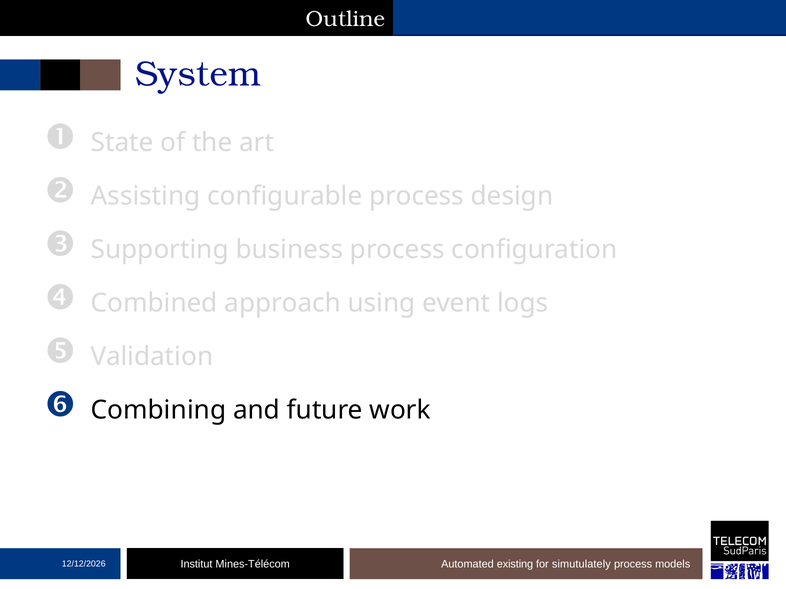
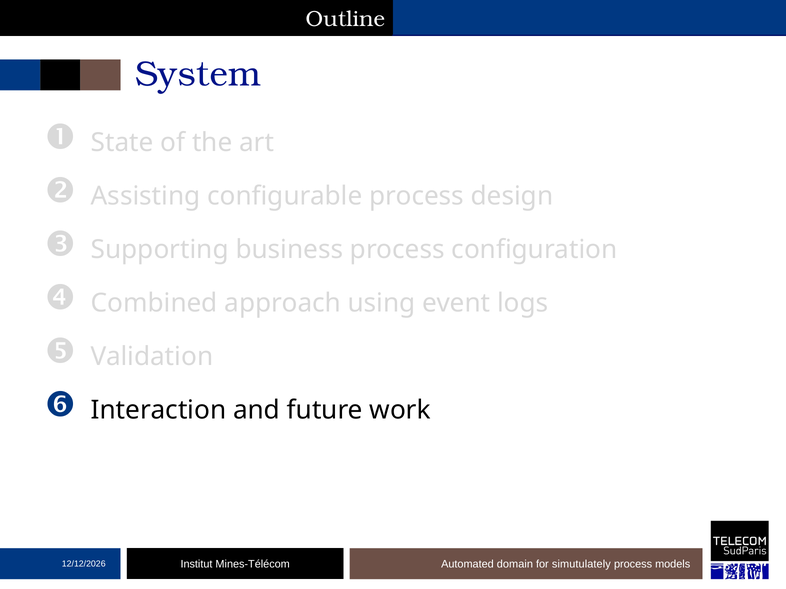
Combining: Combining -> Interaction (159, 410)
existing: existing -> domain (515, 565)
